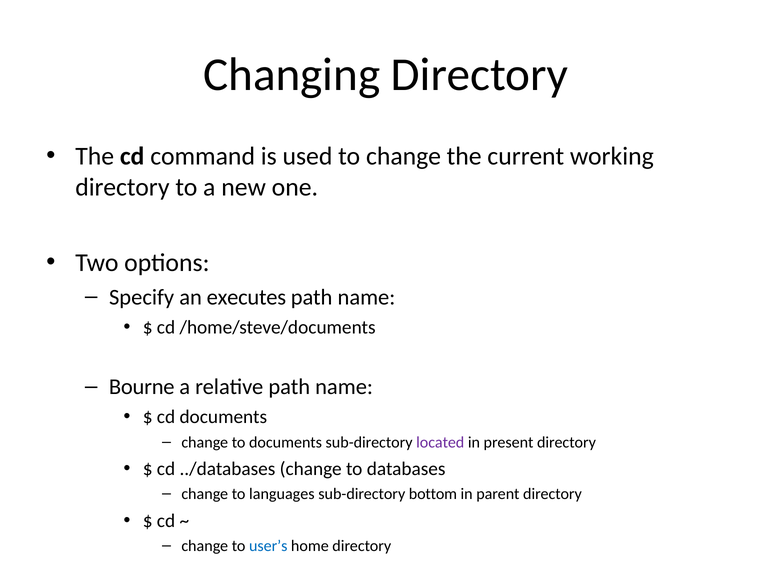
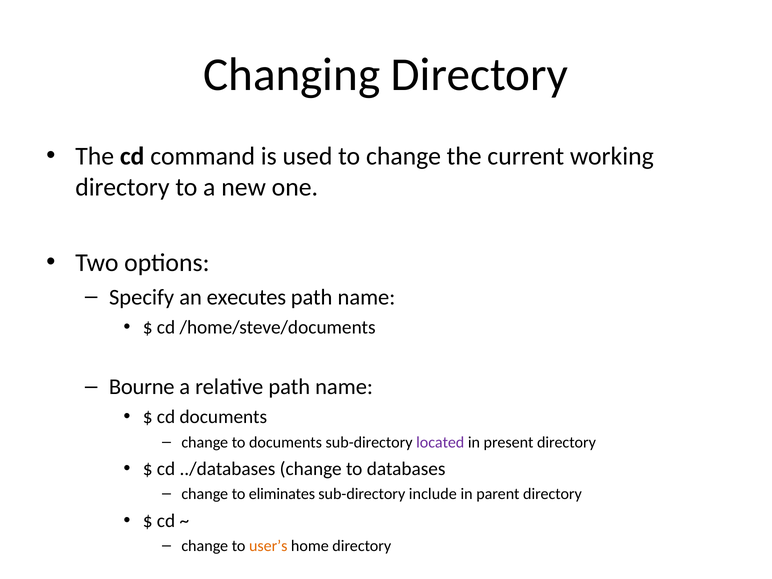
languages: languages -> eliminates (282, 494)
bottom: bottom -> include (433, 494)
user’s colour: blue -> orange (268, 546)
